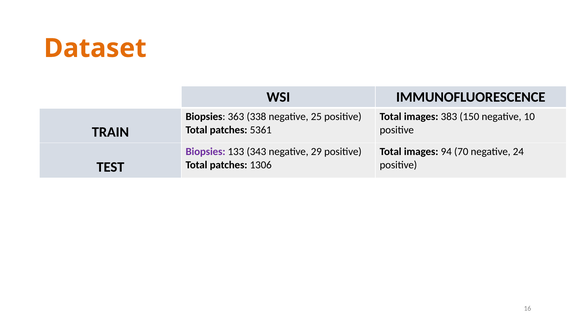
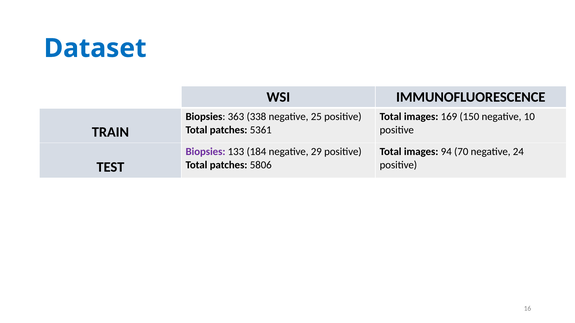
Dataset colour: orange -> blue (95, 48)
383: 383 -> 169 (449, 117)
343: 343 -> 184 (256, 152)
1306: 1306 -> 5806 (261, 165)
